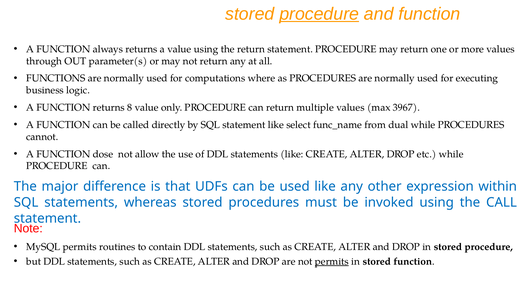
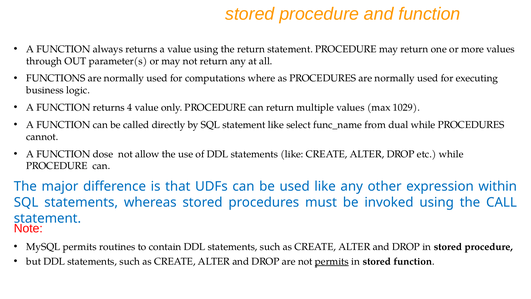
procedure underline: present -> none (319, 14)
8: 8 -> 4 (130, 107)
3967: 3967 -> 1029 (406, 107)
